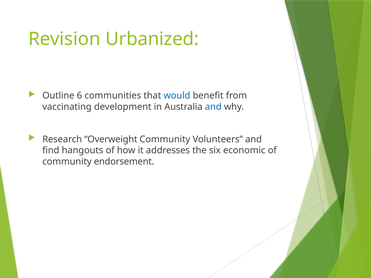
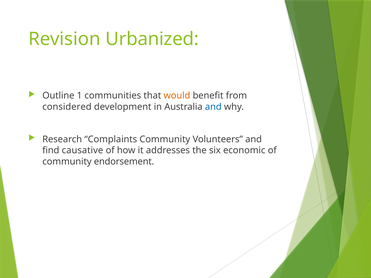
6: 6 -> 1 (79, 96)
would colour: blue -> orange (177, 96)
vaccinating: vaccinating -> considered (67, 107)
Overweight: Overweight -> Complaints (111, 139)
hangouts: hangouts -> causative (82, 151)
